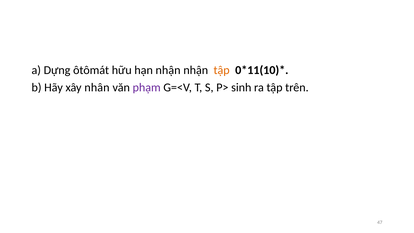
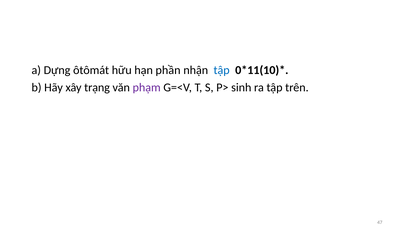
hạn nhận: nhận -> phần (168, 70)
tập colour: orange -> blue (222, 70)
nhân: nhân -> trạng (97, 87)
